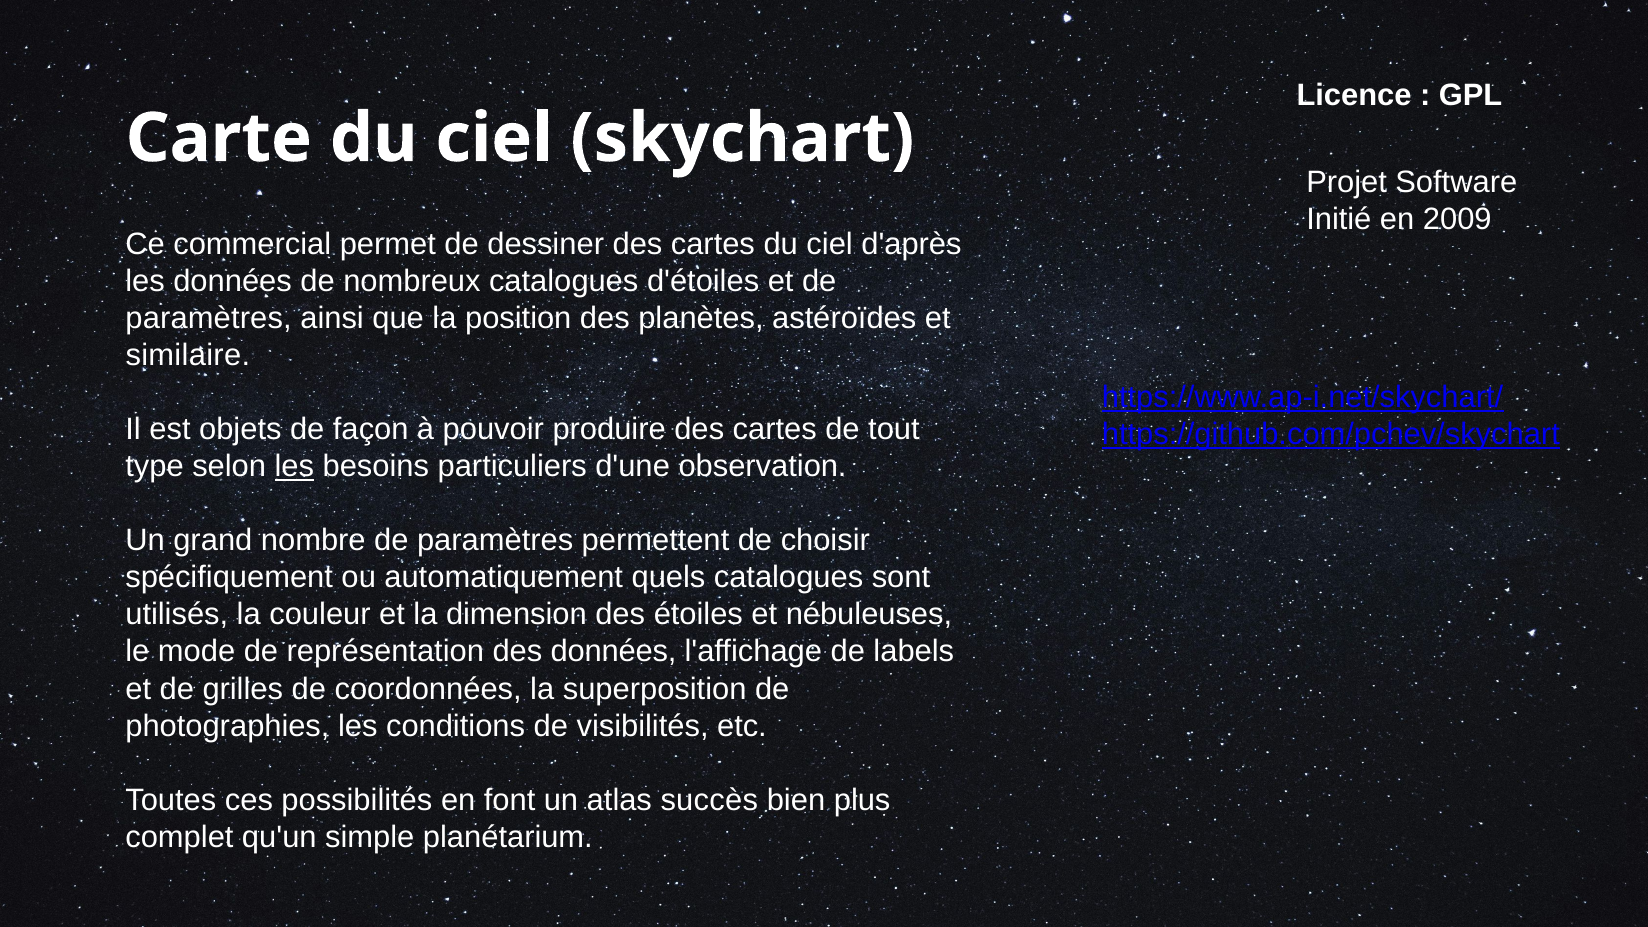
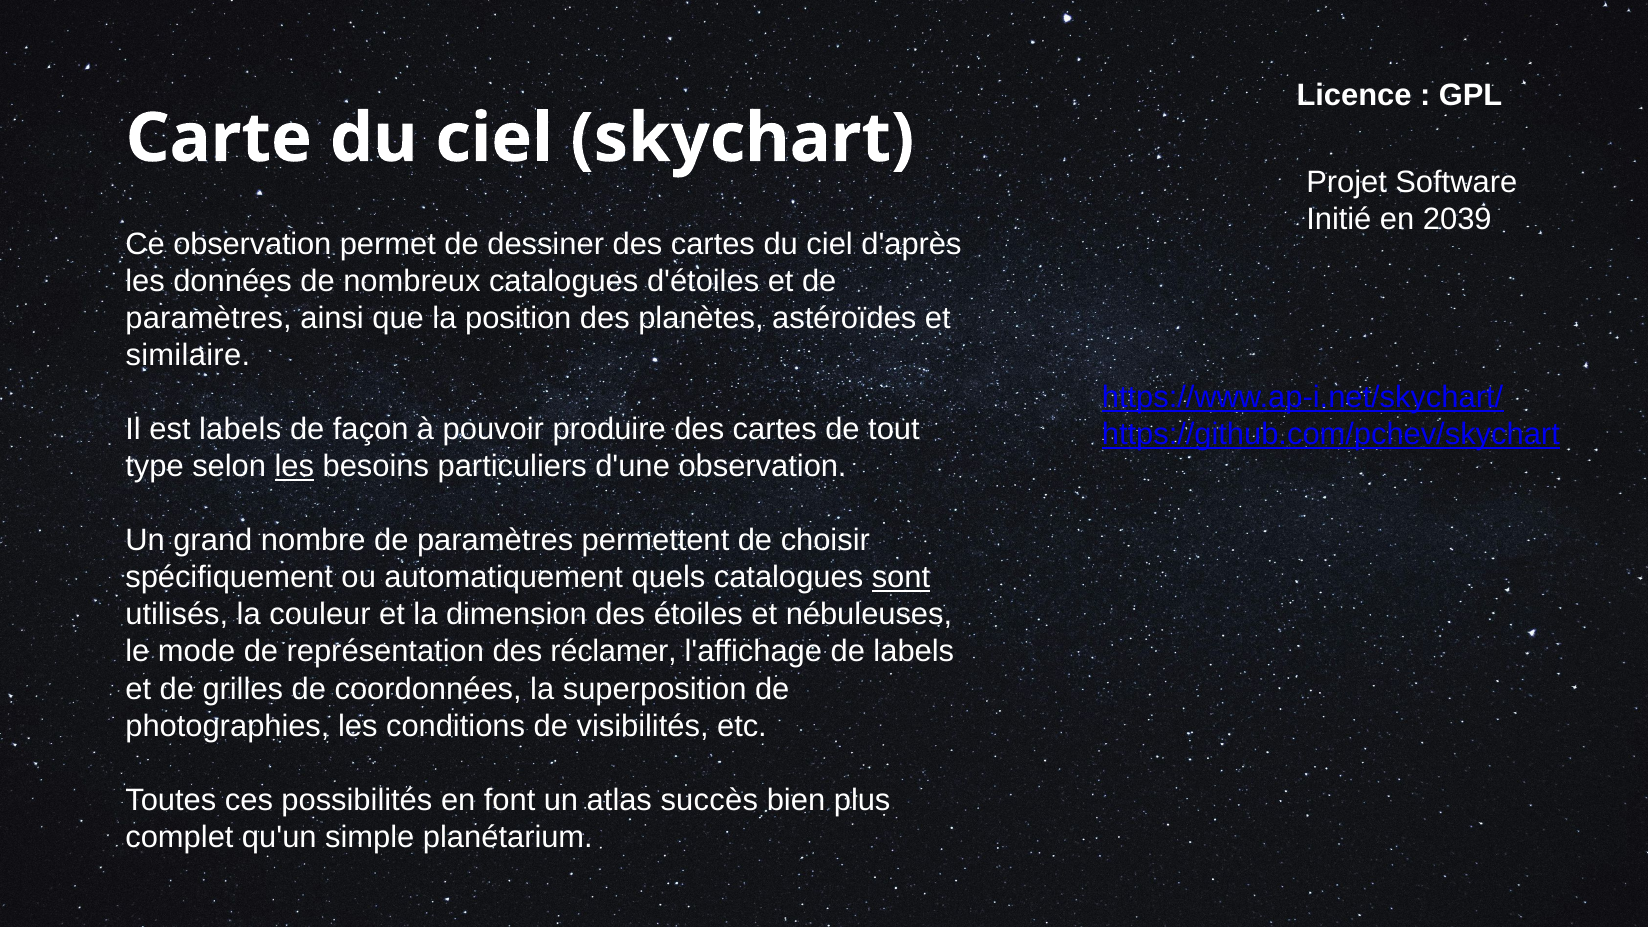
2009: 2009 -> 2039 (1457, 220)
Ce commercial: commercial -> observation (252, 244)
est objets: objets -> labels (240, 429)
sont underline: none -> present (901, 578)
des données: données -> réclamer (614, 652)
